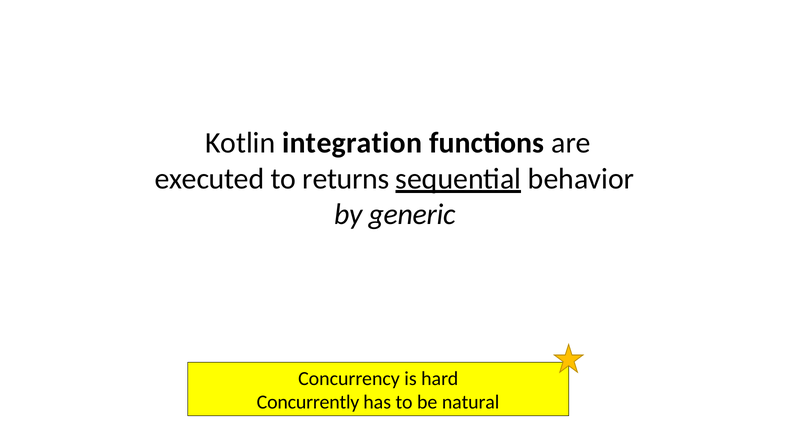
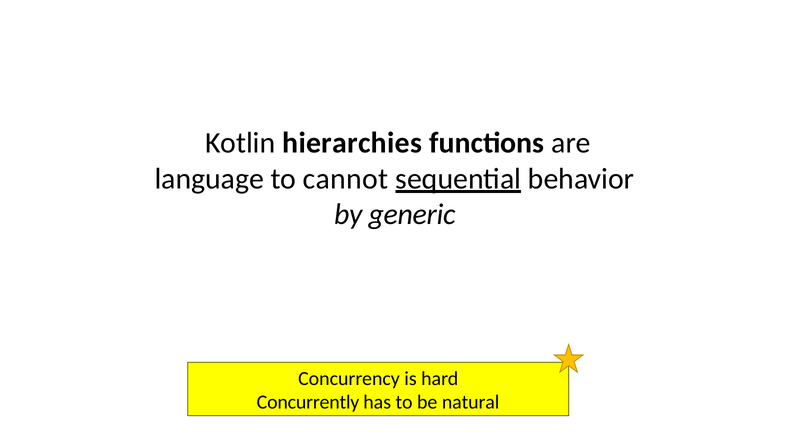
integration: integration -> hierarchies (352, 143)
executed: executed -> language (209, 179)
returns: returns -> cannot (346, 179)
